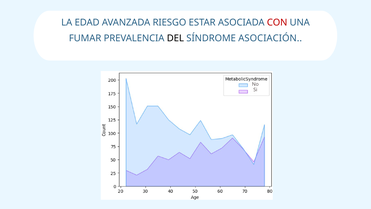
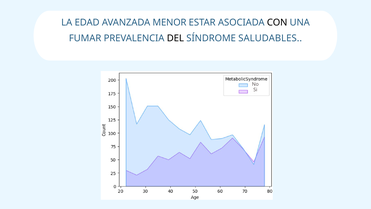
RIESGO: RIESGO -> MENOR (169, 22)
CON colour: red -> black (277, 22)
ASOCIACIÓN: ASOCIACIÓN -> SALUDABLES (270, 38)
